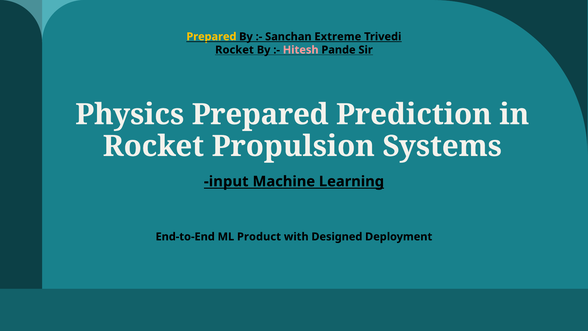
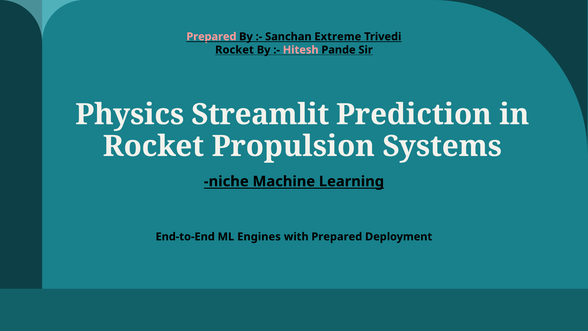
Prepared colour: yellow -> pink (211, 37)
Physics Prepared: Prepared -> Streamlit (260, 114)
input: input -> niche (226, 181)
Product: Product -> Engines (259, 237)
with Designed: Designed -> Prepared (337, 237)
